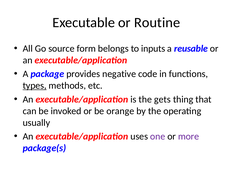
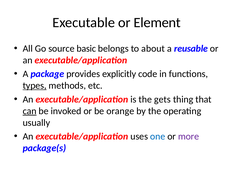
Routine: Routine -> Element (157, 23)
form: form -> basic (86, 48)
inputs: inputs -> about (153, 48)
negative: negative -> explicitly (119, 74)
can underline: none -> present (30, 111)
one colour: purple -> blue (158, 136)
